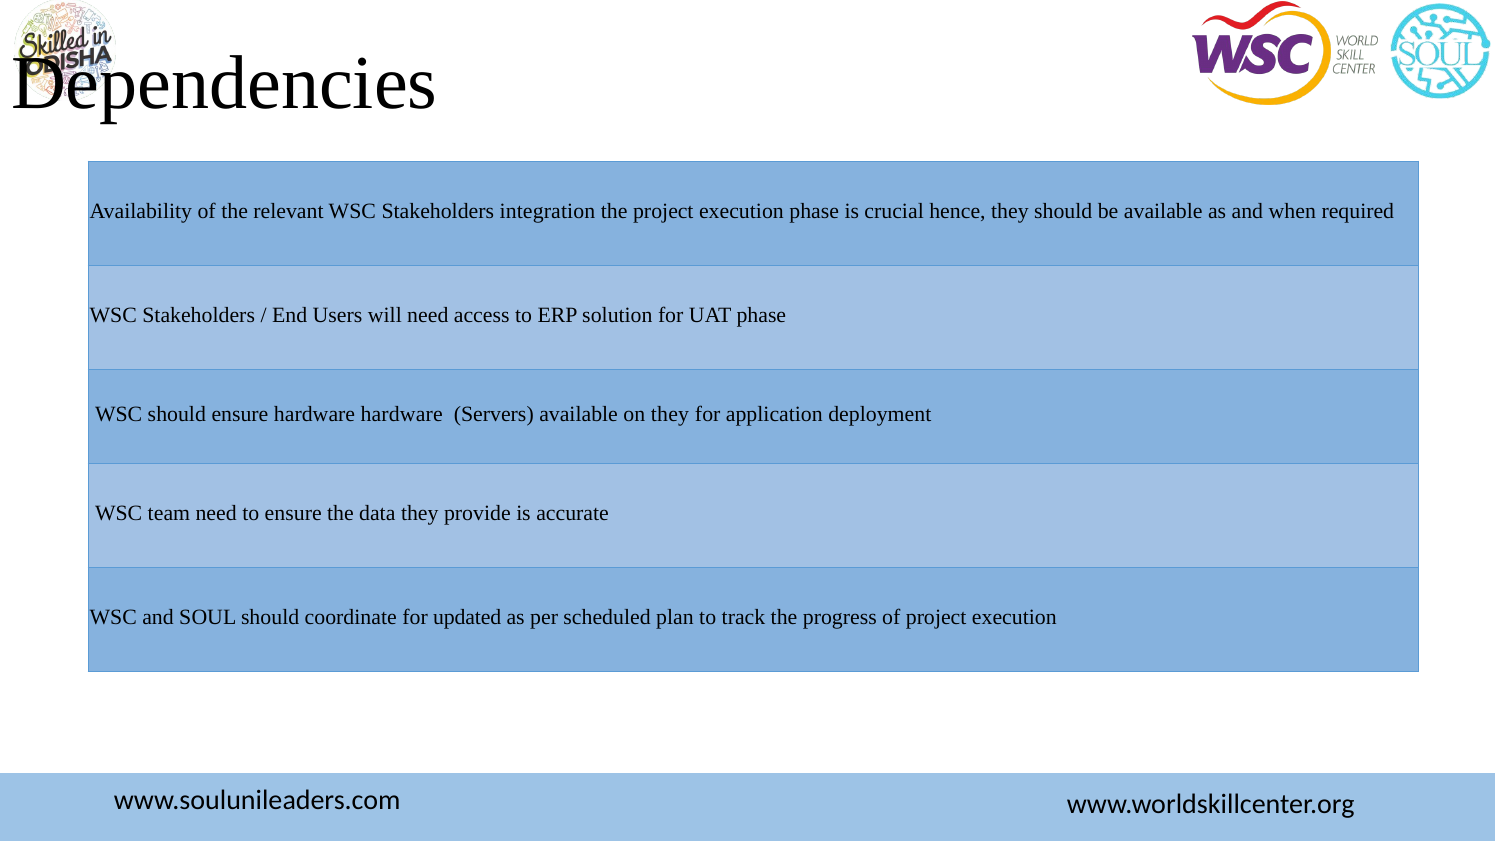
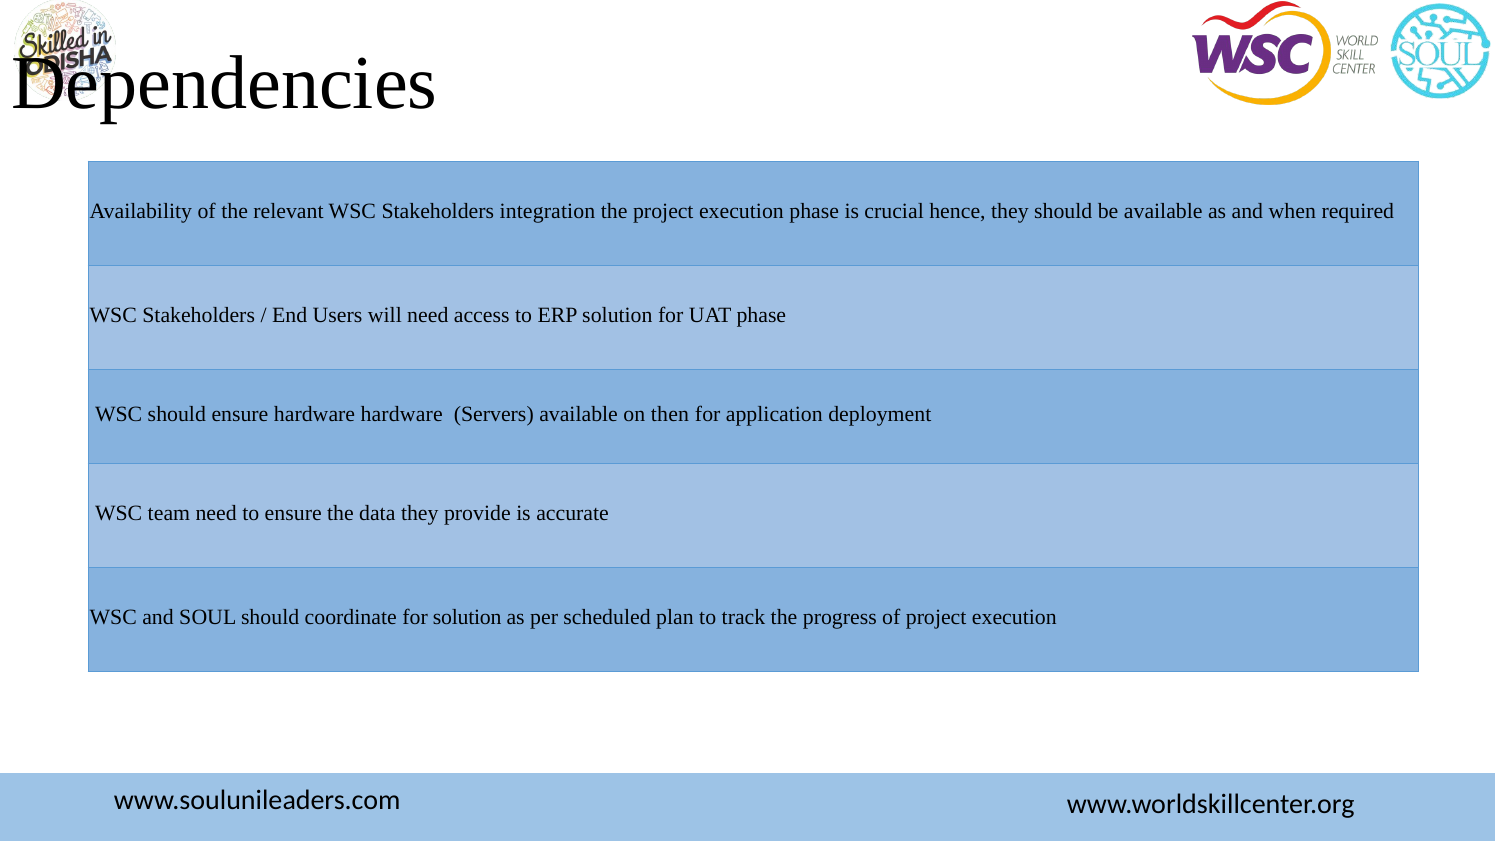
on they: they -> then (670, 414)
for updated: updated -> solution (467, 617)
